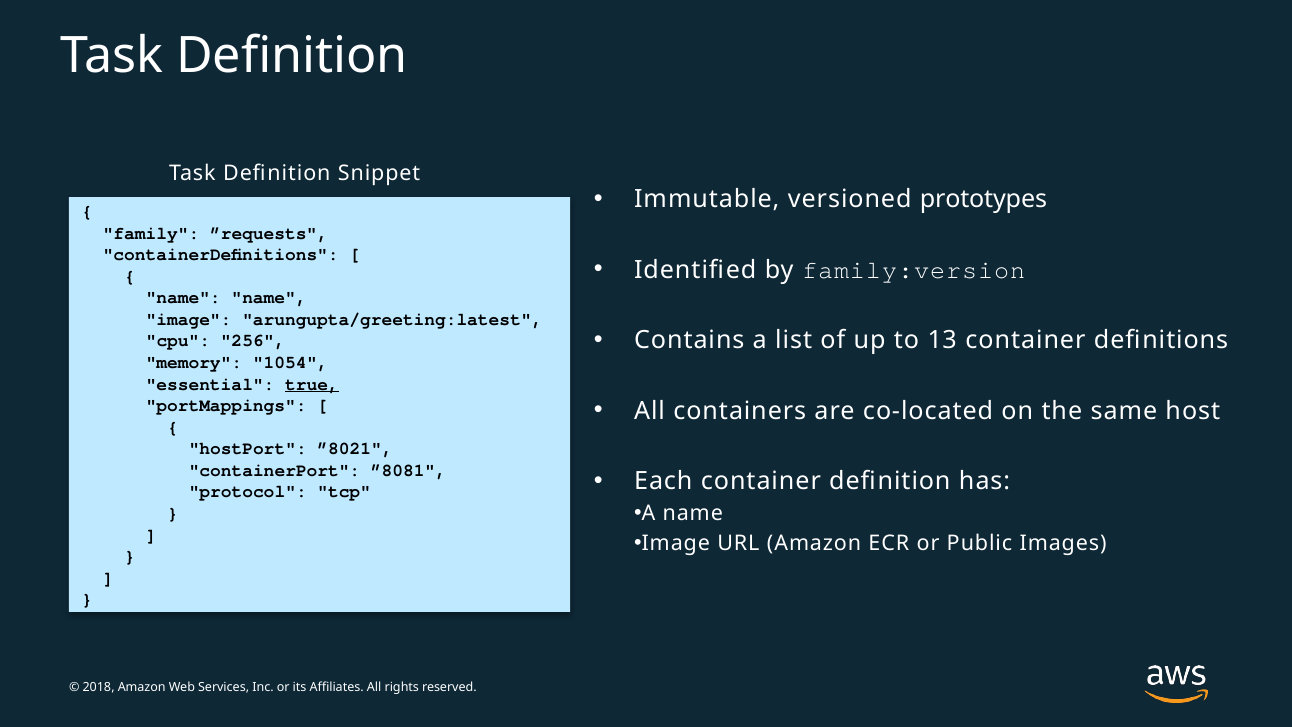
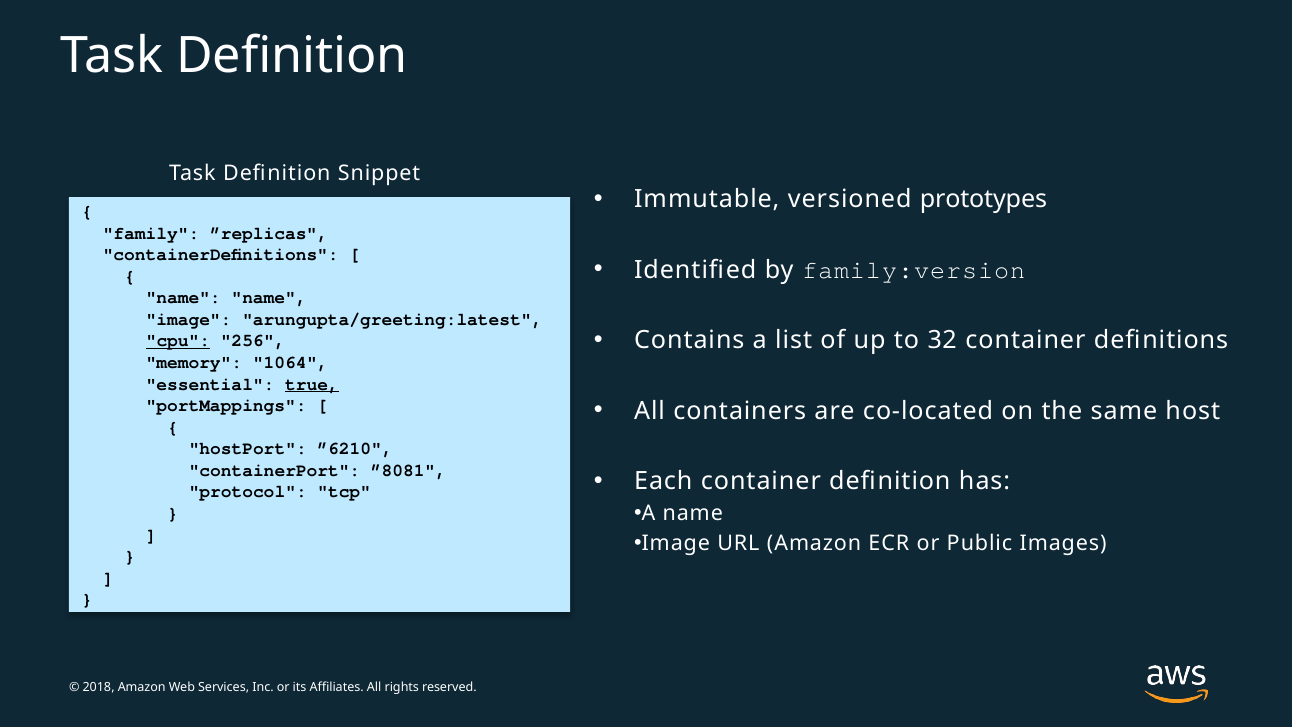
”requests: ”requests -> ”replicas (269, 233)
13: 13 -> 32 (942, 340)
cpu underline: none -> present (178, 341)
1054: 1054 -> 1064 (291, 362)
”8021: ”8021 -> ”6210 (355, 449)
